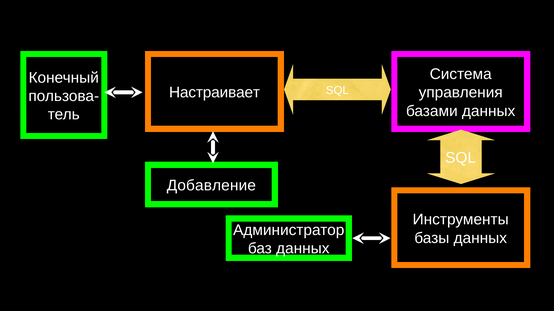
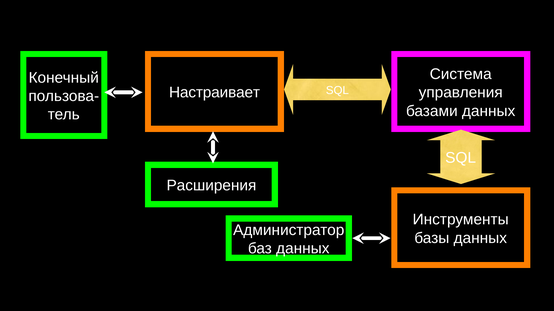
Добавление: Добавление -> Расширения (211, 186)
